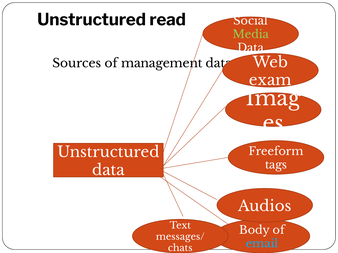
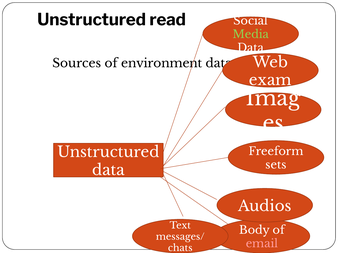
management: management -> environment (162, 63)
tags: tags -> sets (276, 165)
email colour: light blue -> pink (262, 244)
